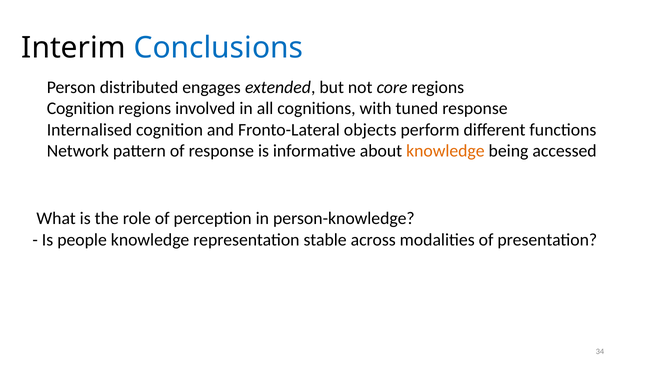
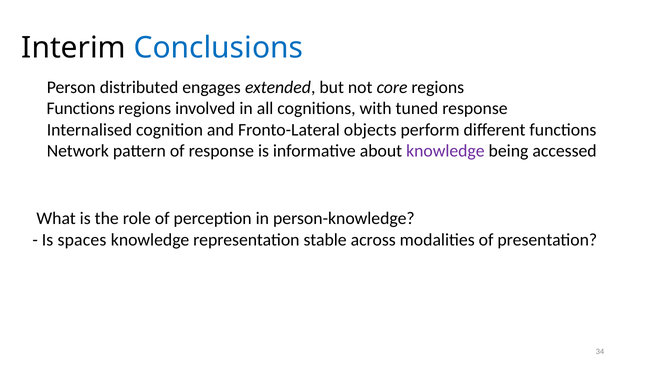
Cognition: Cognition -> Functions (81, 108)
knowledge colour: orange -> purple (445, 151)
people: people -> spaces (82, 240)
